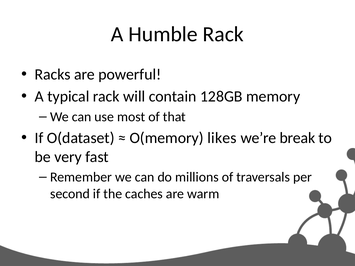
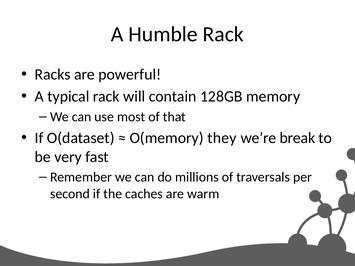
likes: likes -> they (222, 138)
